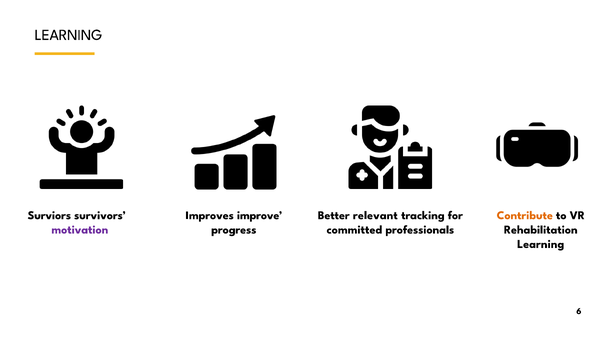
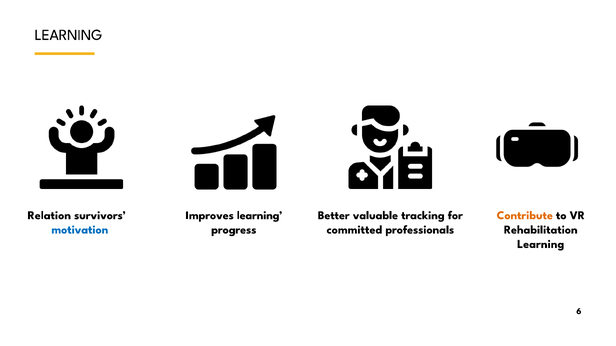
Surviors: Surviors -> Relation (49, 216)
Improves improve: improve -> learning (260, 216)
relevant: relevant -> valuable (375, 216)
motivation colour: purple -> blue (80, 230)
